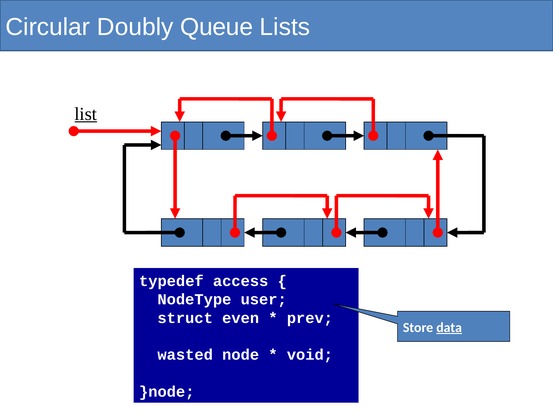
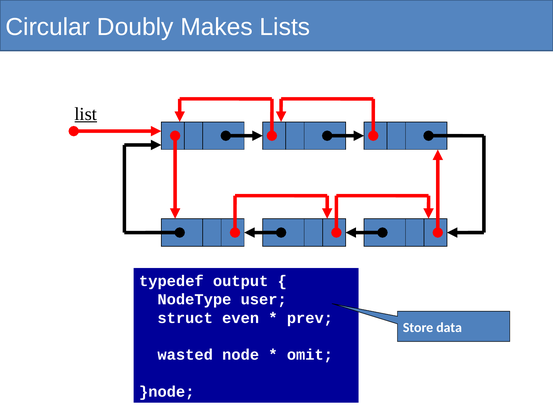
Queue: Queue -> Makes (217, 27)
access: access -> output (241, 281)
data underline: present -> none (449, 327)
void: void -> omit (310, 355)
